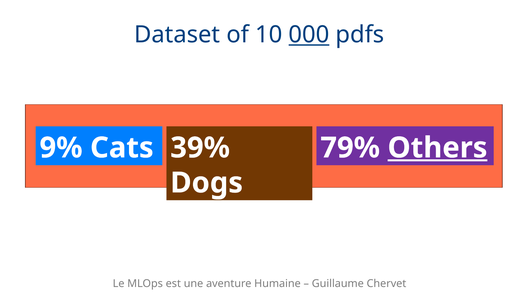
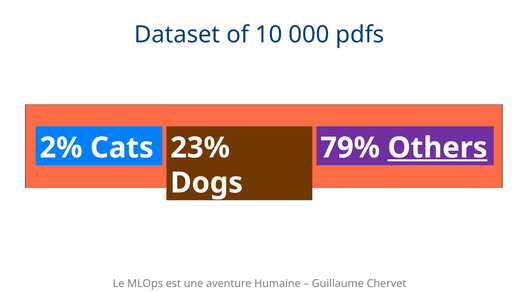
000 underline: present -> none (309, 35)
9%: 9% -> 2% (61, 148)
39%: 39% -> 23% (200, 148)
